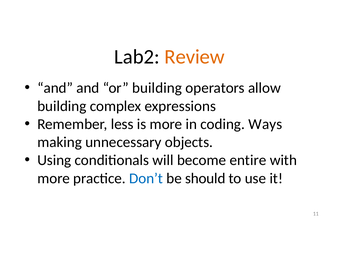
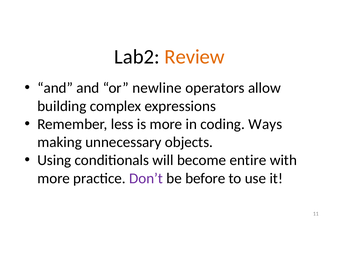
or building: building -> newline (157, 88)
Don’t colour: blue -> purple (146, 178)
should: should -> before (205, 178)
